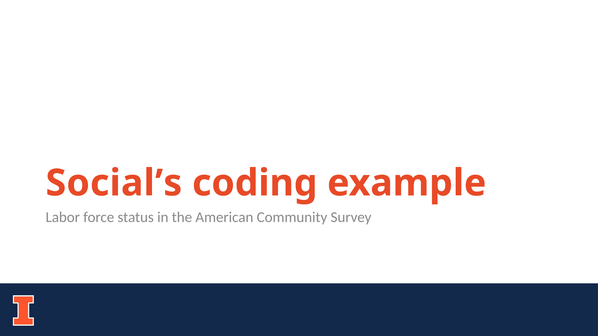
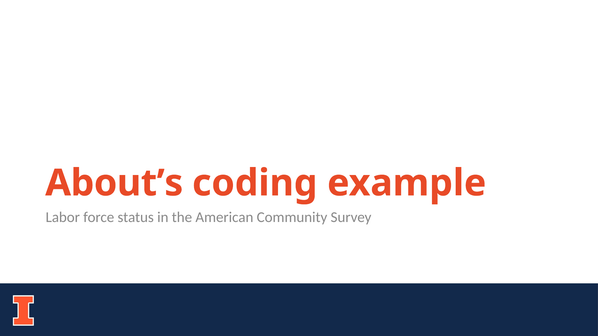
Social’s: Social’s -> About’s (114, 183)
